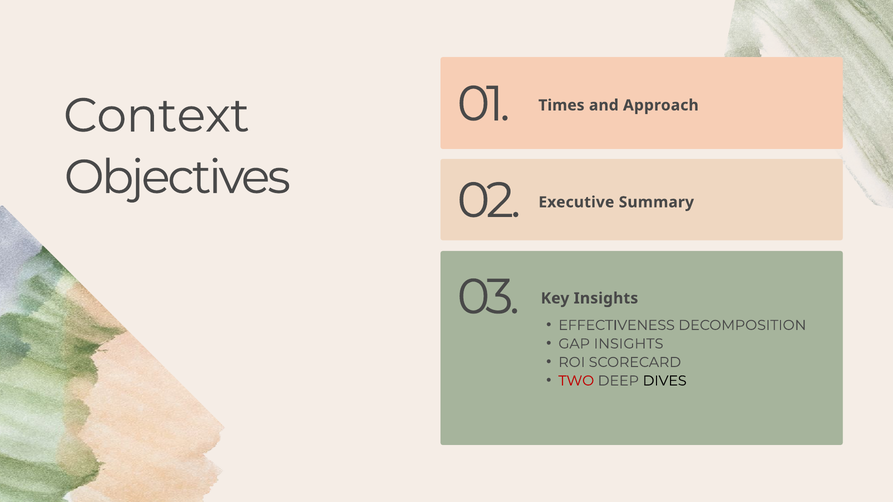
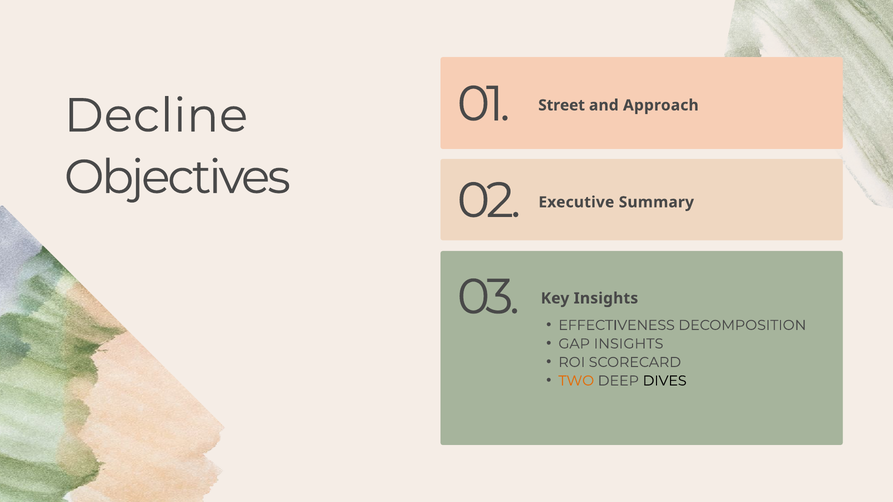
Times: Times -> Street (562, 105)
Context: Context -> Decline (156, 116)
TWO colour: red -> orange (576, 381)
